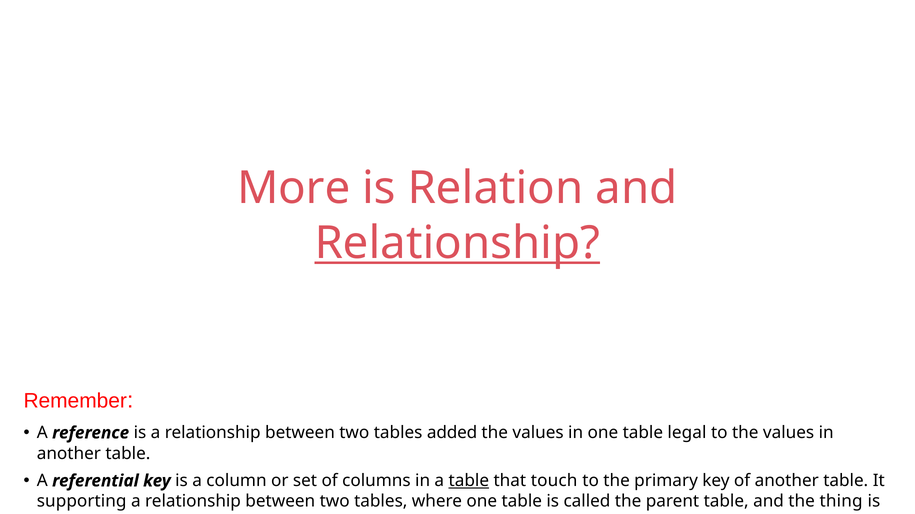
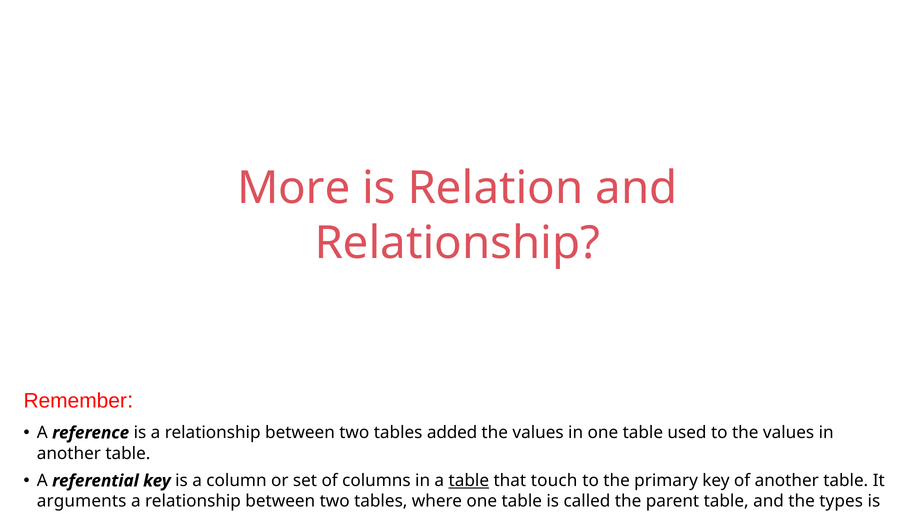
Relationship underline: present -> none (457, 243)
legal: legal -> used (687, 433)
supporting: supporting -> arguments (82, 502)
thing: thing -> types (841, 502)
